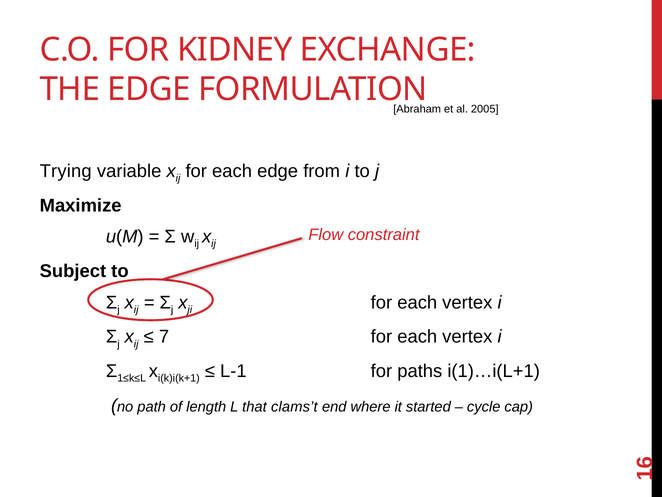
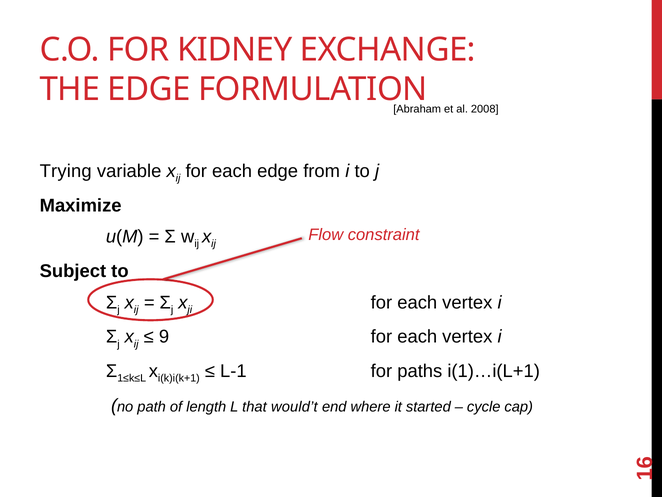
2005: 2005 -> 2008 (485, 109)
7: 7 -> 9 (164, 337)
clams’t: clams’t -> would’t (294, 407)
